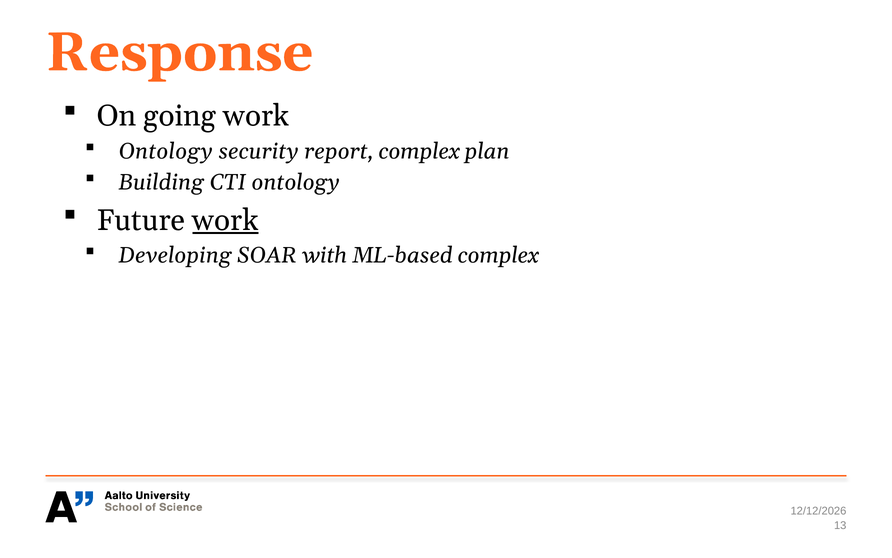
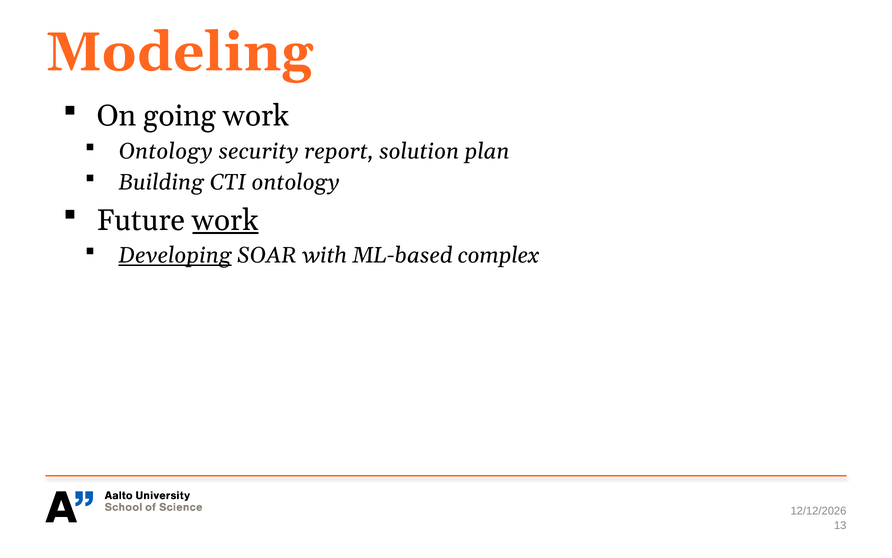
Response: Response -> Modeling (179, 52)
report complex: complex -> solution (419, 151)
Developing underline: none -> present (175, 255)
